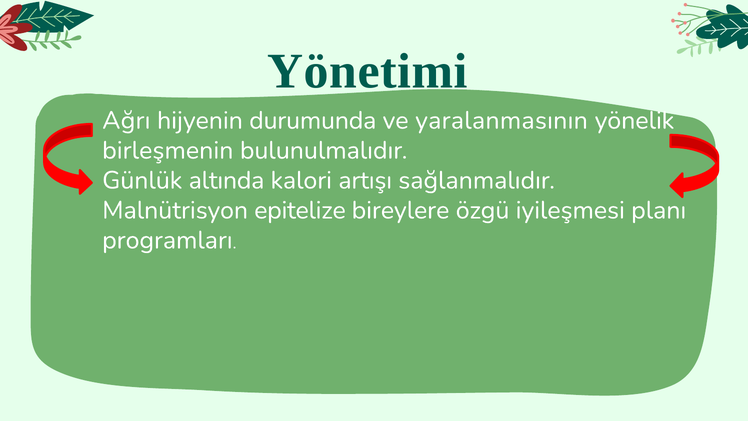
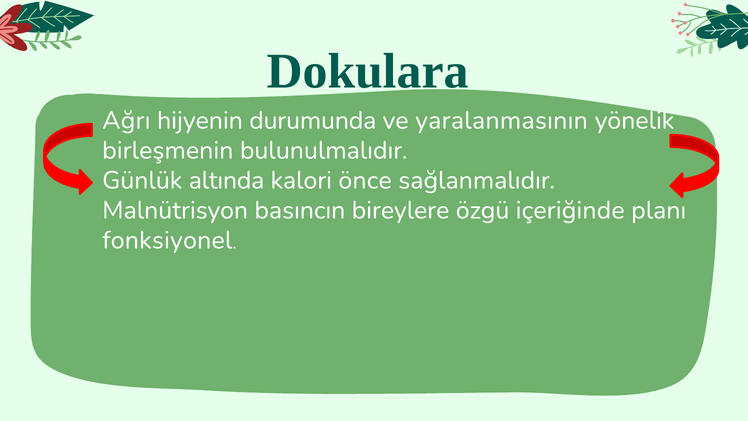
Yönetimi: Yönetimi -> Dokulara (368, 71)
artışı: artışı -> önce (365, 180)
epitelize: epitelize -> basıncın (300, 210)
iyileşmesi: iyileşmesi -> içeriğinde (570, 210)
programları: programları -> fonksiyonel (167, 240)
